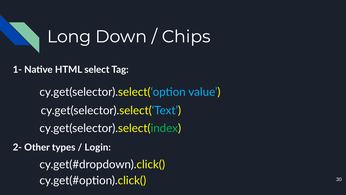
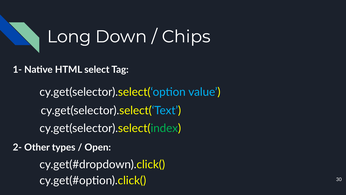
Login: Login -> Open (98, 147)
